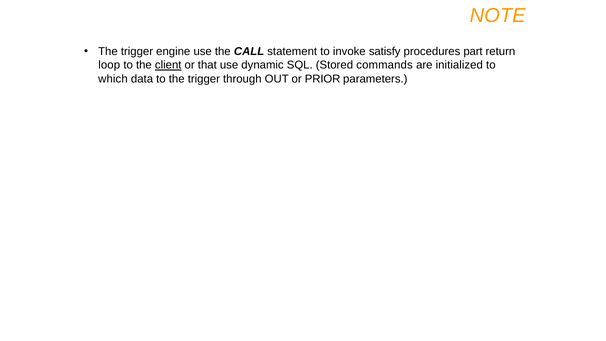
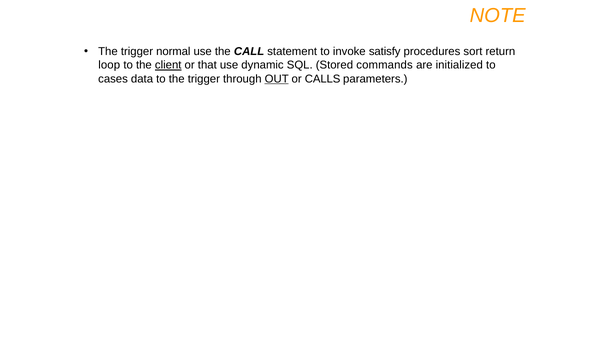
engine: engine -> normal (173, 51)
part: part -> sort (473, 51)
which: which -> cases (113, 79)
OUT underline: none -> present (277, 79)
PRIOR: PRIOR -> CALLS (323, 79)
